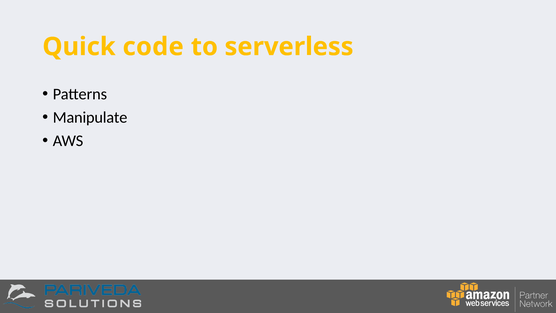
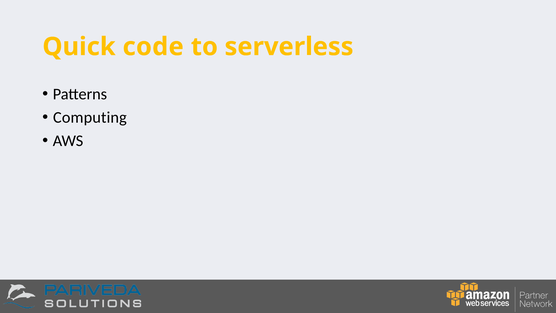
Manipulate: Manipulate -> Computing (90, 117)
